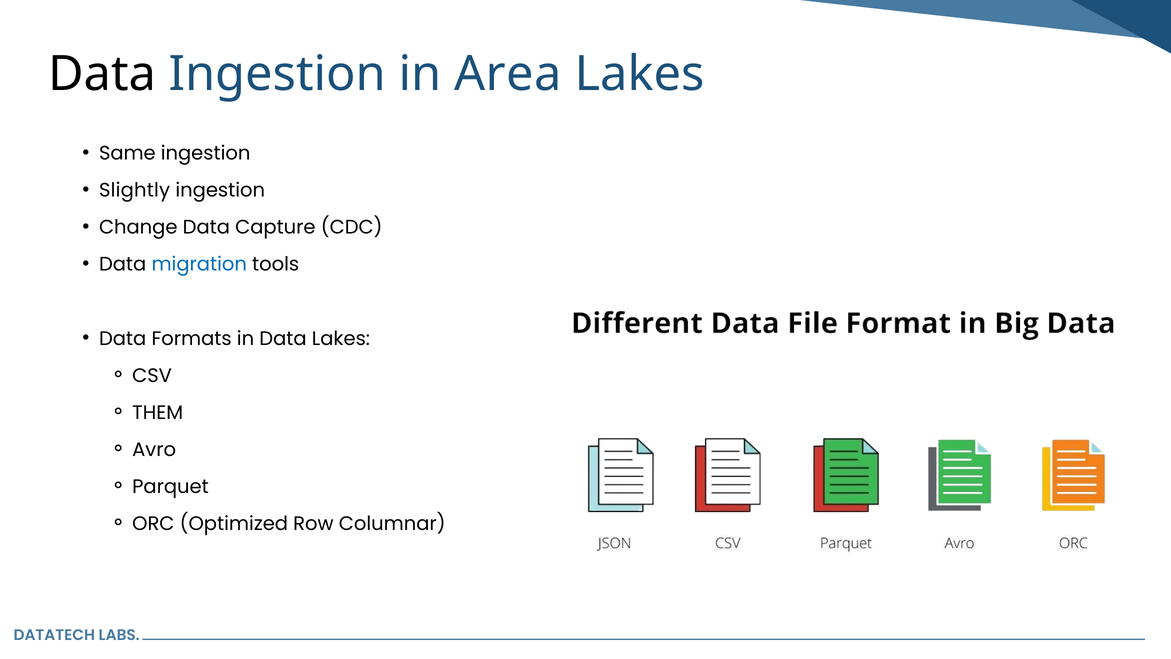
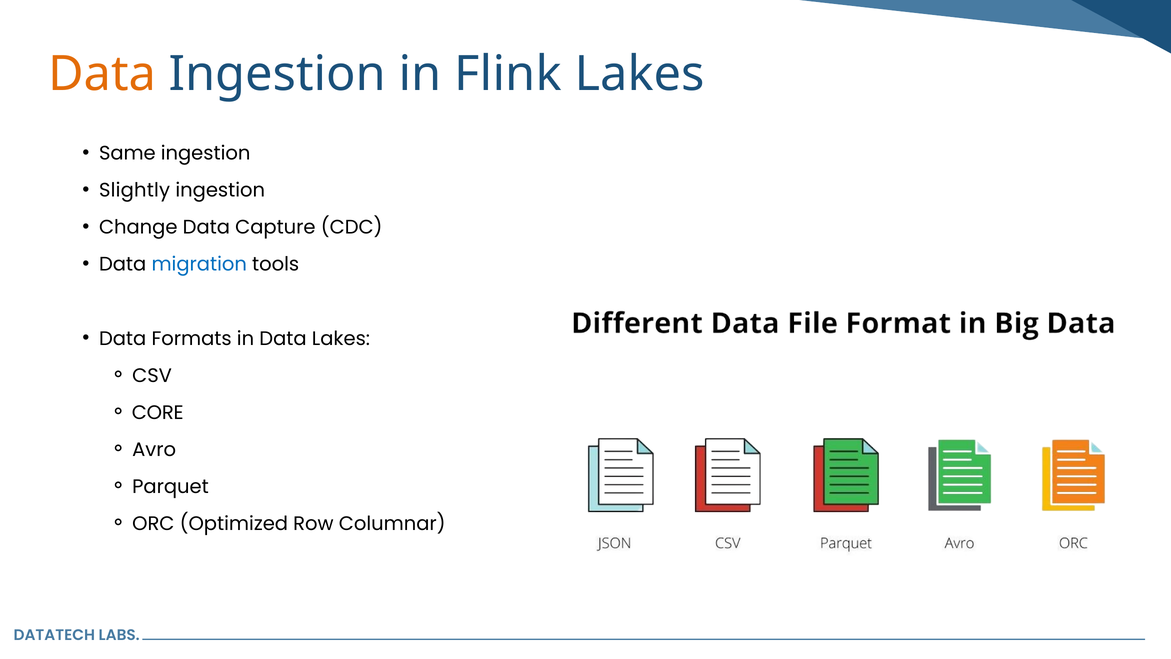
Data colour: black -> orange (102, 74)
Area: Area -> Flink (508, 74)
THEM: THEM -> CORE (158, 413)
